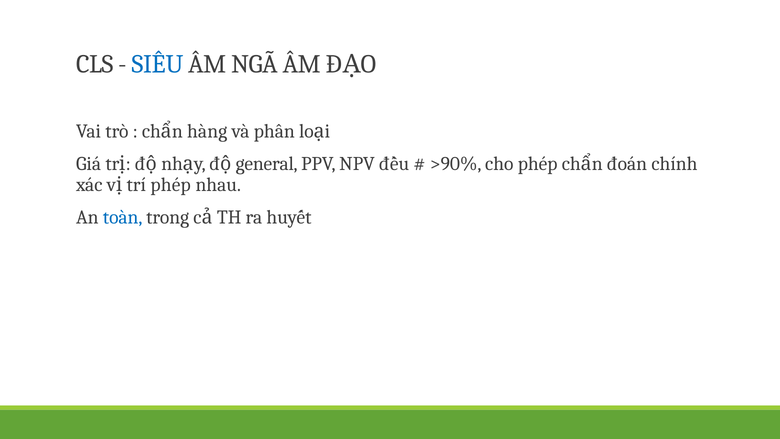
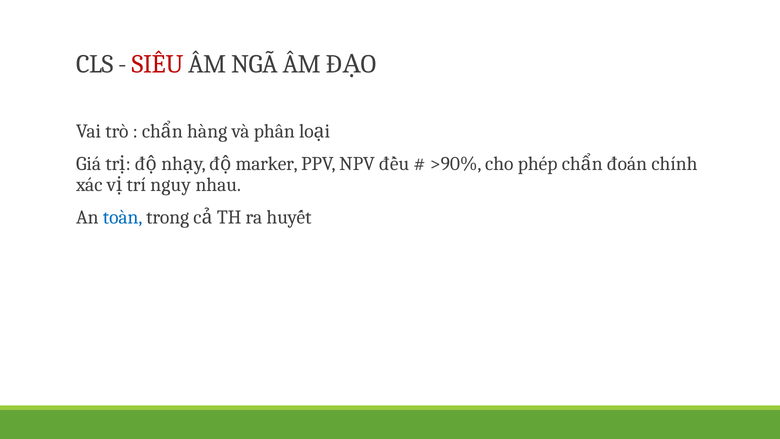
SIÊU colour: blue -> red (158, 64)
general: general -> marker (267, 164)
trí phép: phép -> nguy (171, 185)
